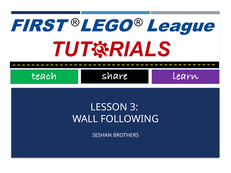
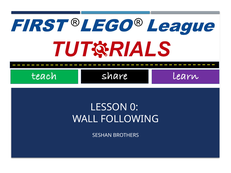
3: 3 -> 0 (134, 107)
